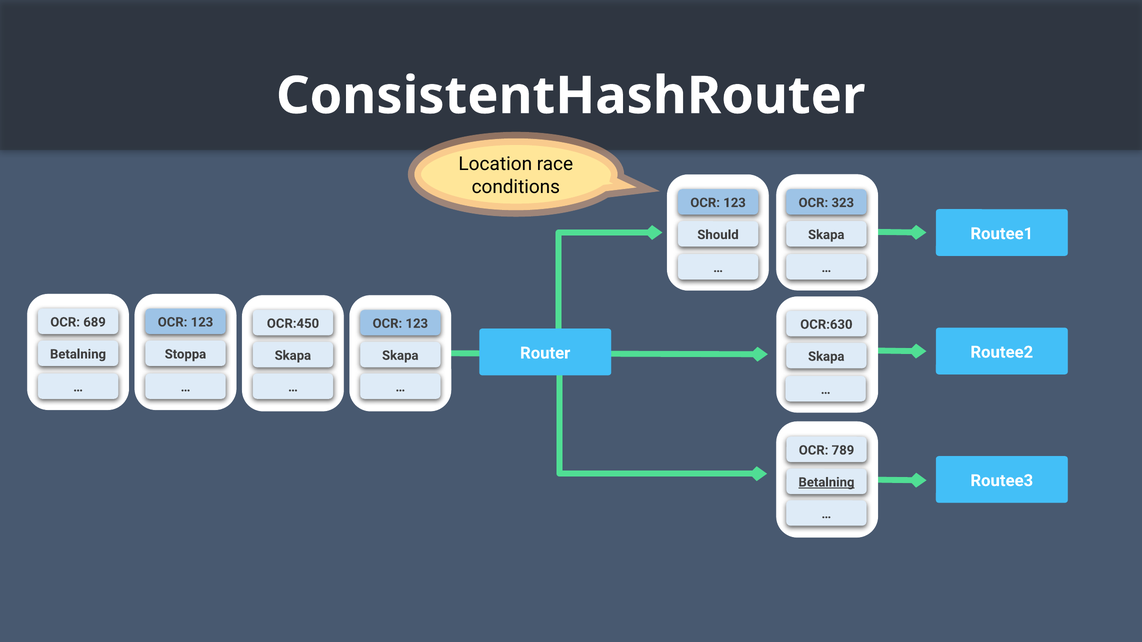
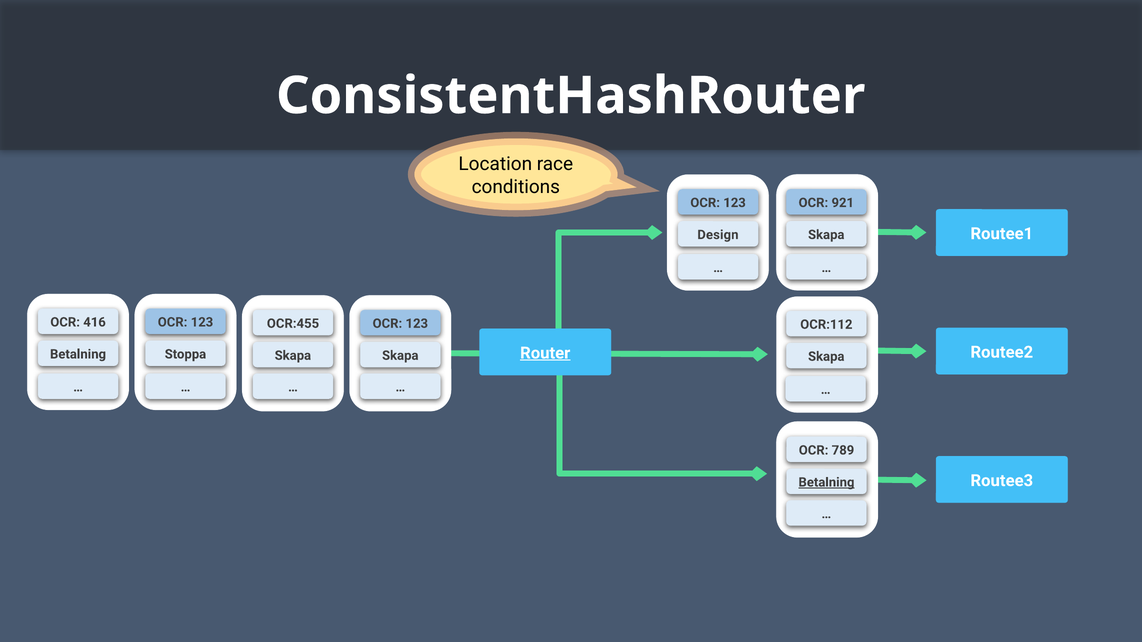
323: 323 -> 921 (843, 203)
Should: Should -> Design (718, 235)
689: 689 -> 416 (95, 322)
OCR:450: OCR:450 -> OCR:455 (293, 324)
OCR:630: OCR:630 -> OCR:112 (826, 325)
Router underline: none -> present (545, 353)
